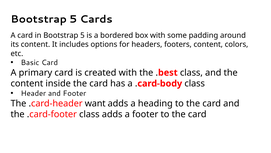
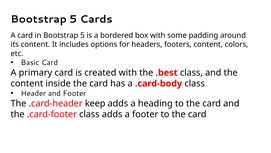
want: want -> keep (95, 103)
